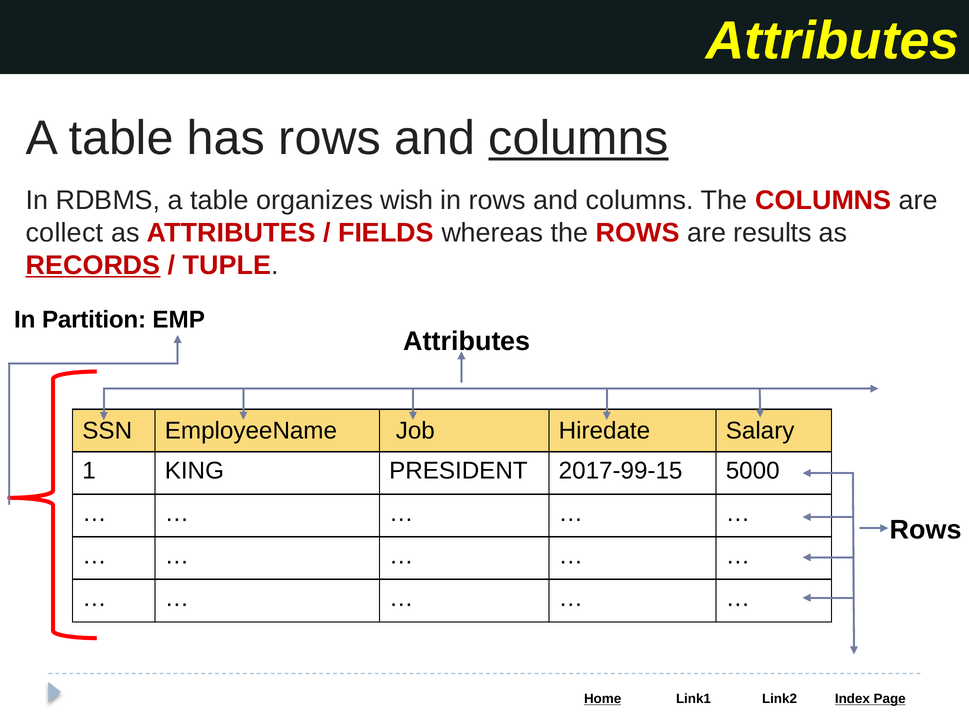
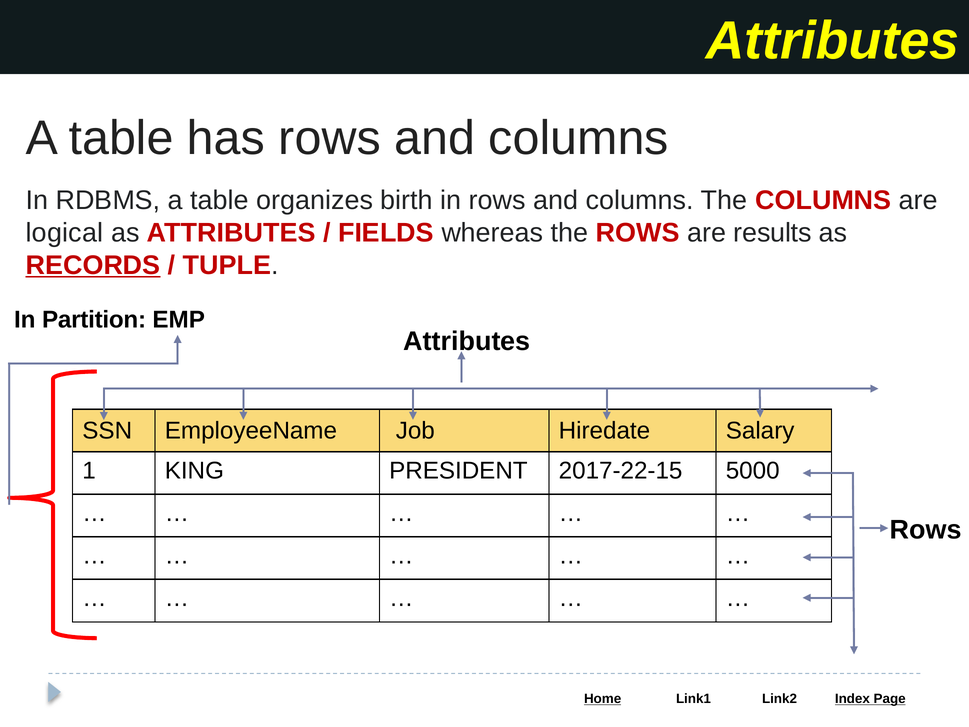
columns underline: present -> none (579, 138)
wish: wish -> birth (407, 200)
collect: collect -> logical (64, 233)
2017-99-15: 2017-99-15 -> 2017-22-15 (621, 470)
